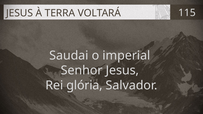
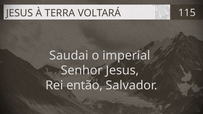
glória: glória -> então (85, 85)
